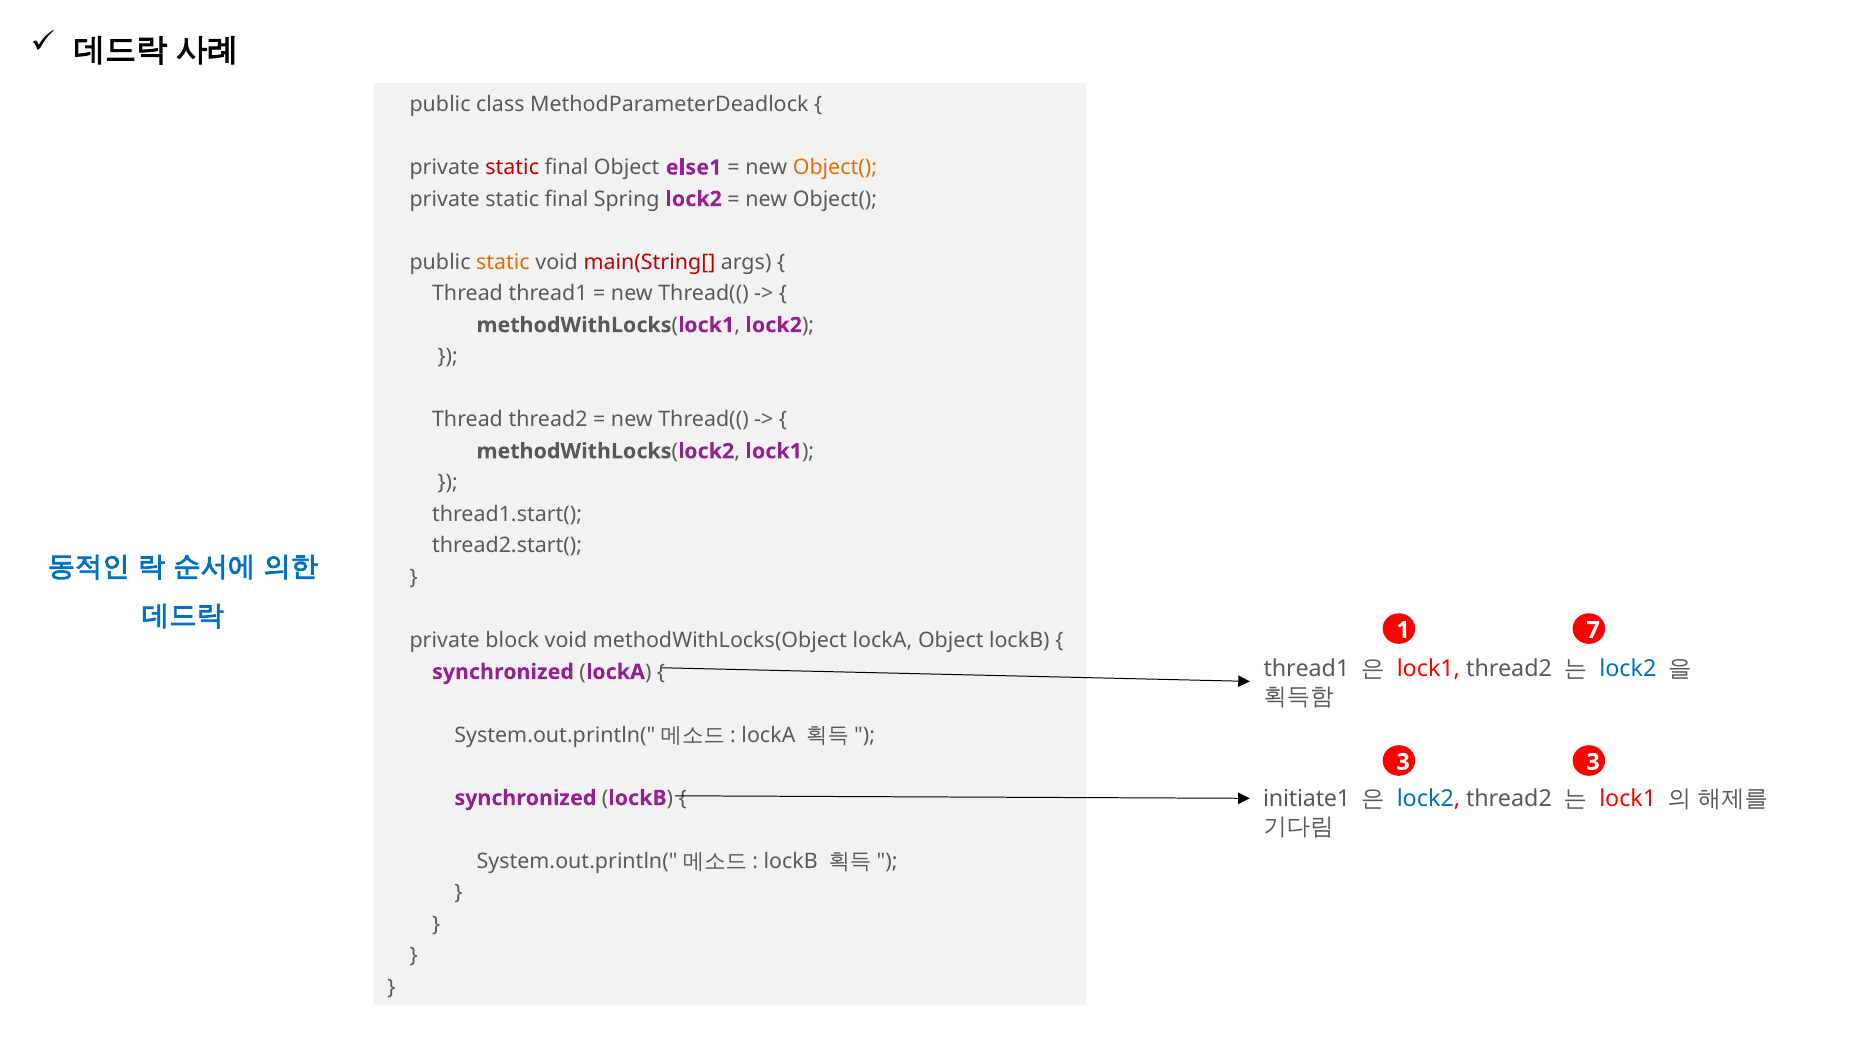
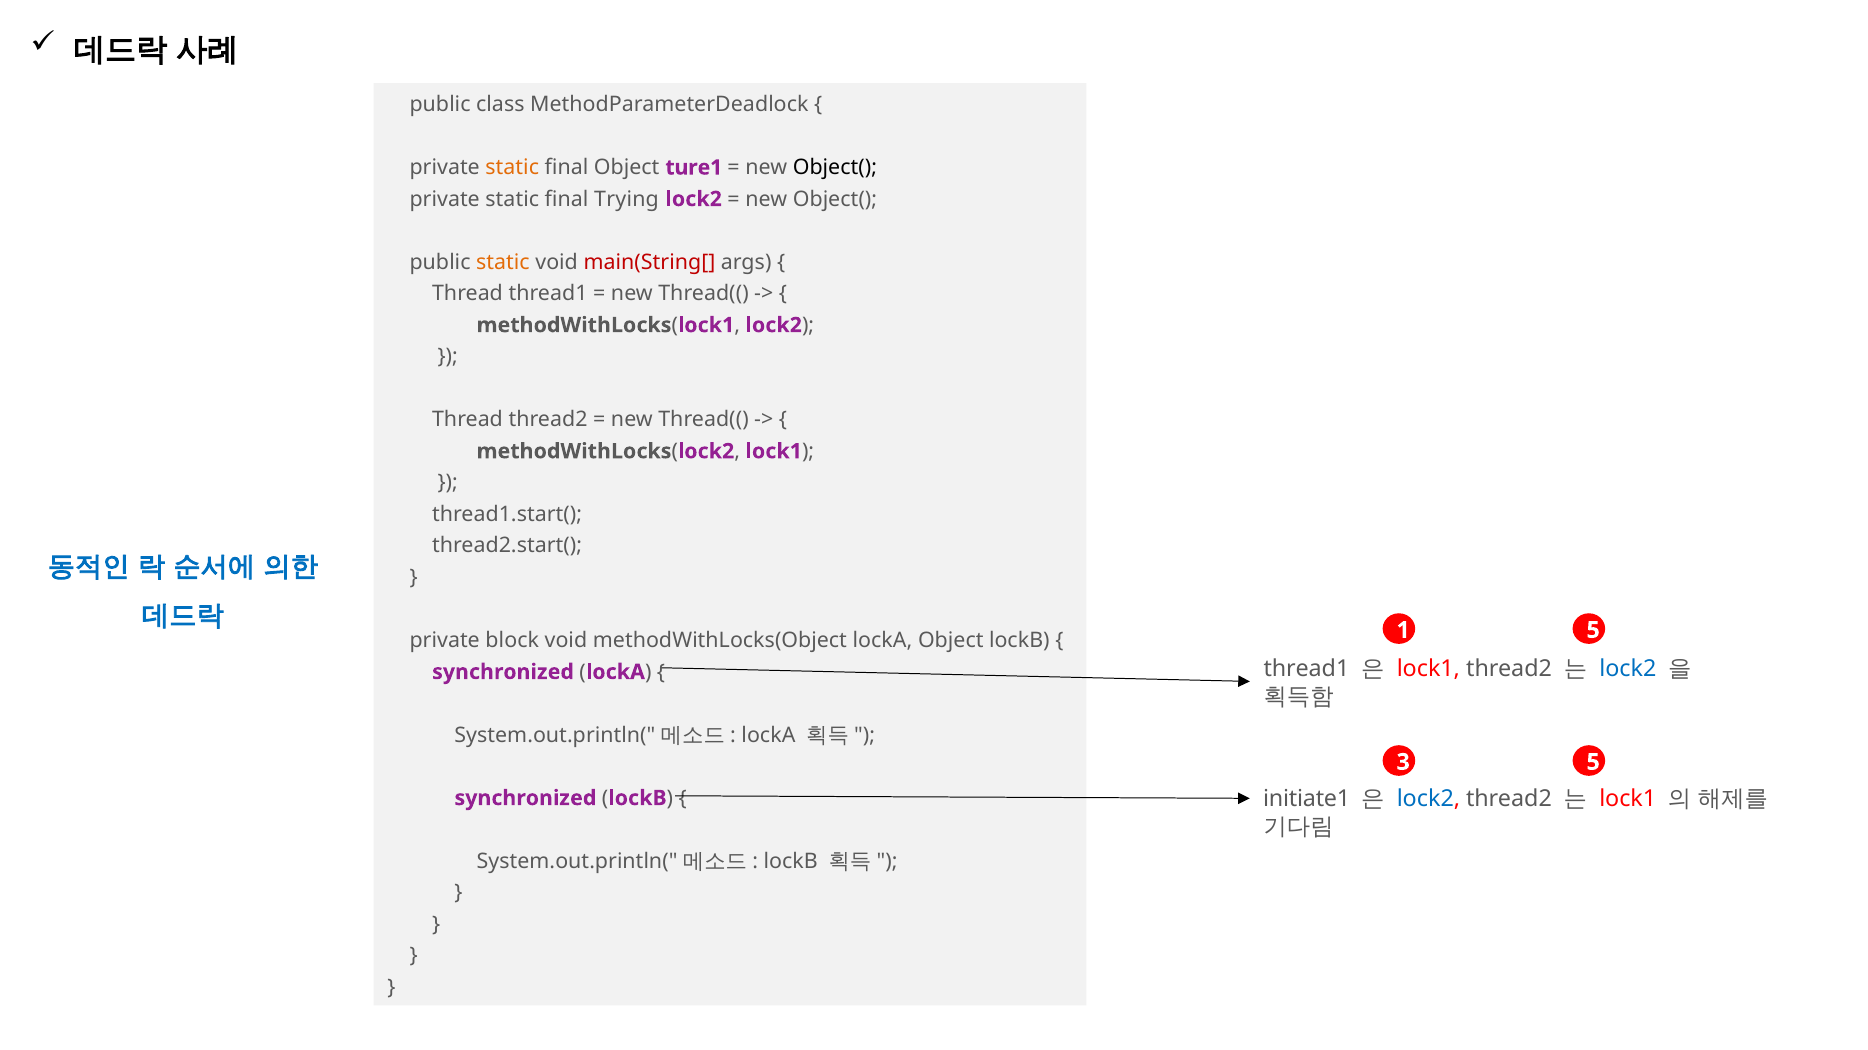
static colour: red -> orange (512, 168)
else1: else1 -> ture1 (694, 168)
Object( colour: orange -> black (835, 168)
Spring: Spring -> Trying (627, 199)
1 7: 7 -> 5 (1593, 631)
3 3: 3 -> 5 (1593, 763)
